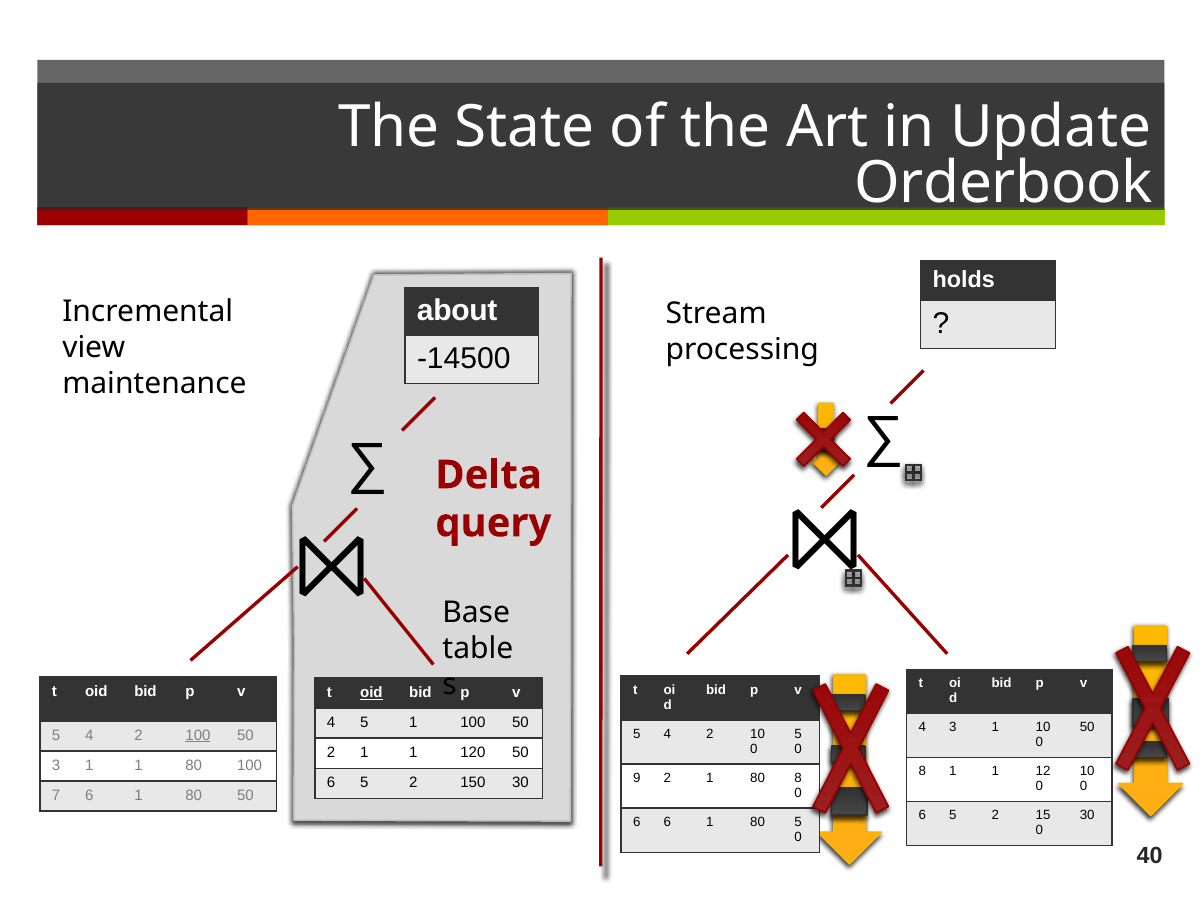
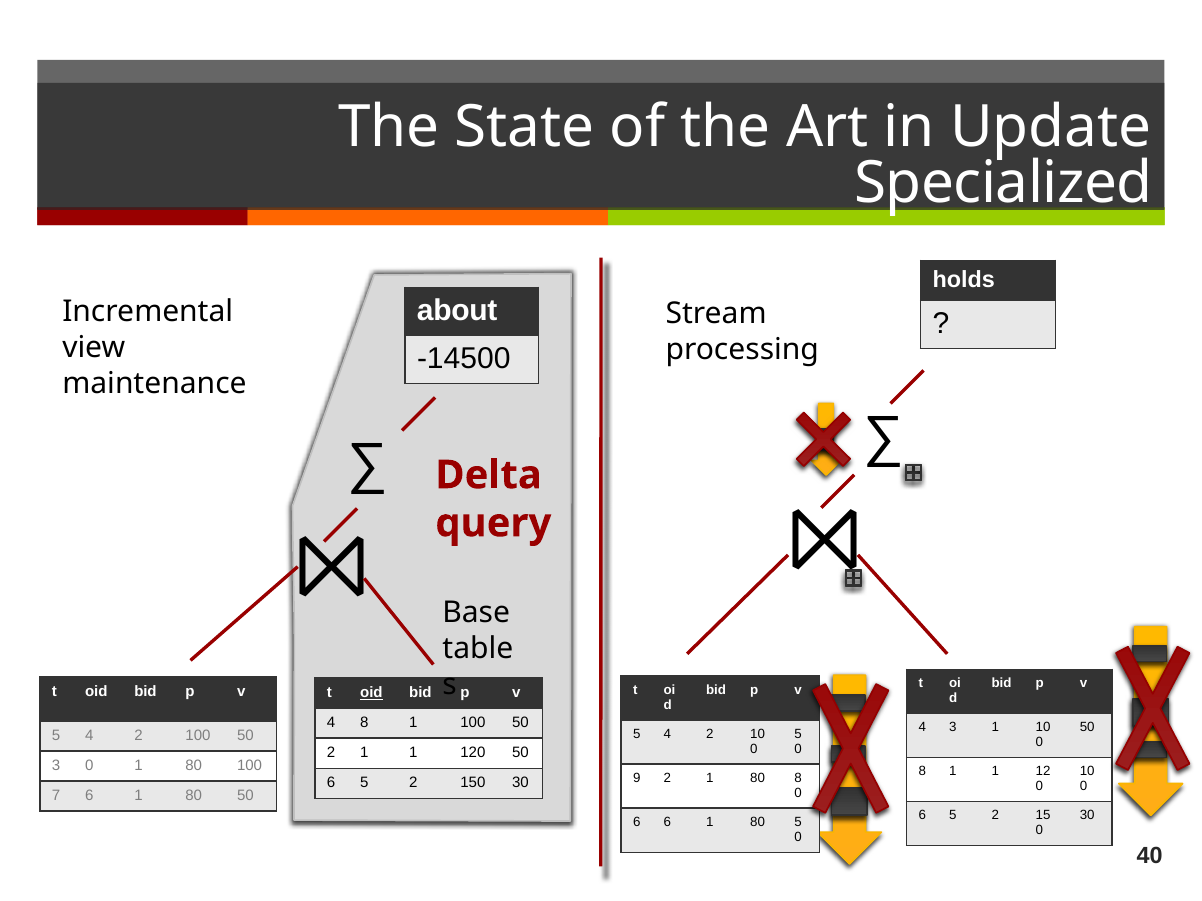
Orderbook: Orderbook -> Specialized (1003, 183)
4 5: 5 -> 8 (364, 723)
100 underline: present -> none (198, 736)
1: 1 -> 0 (89, 766)
